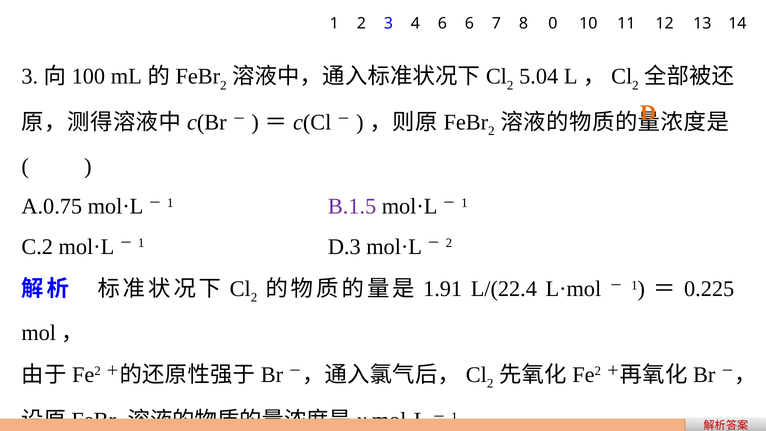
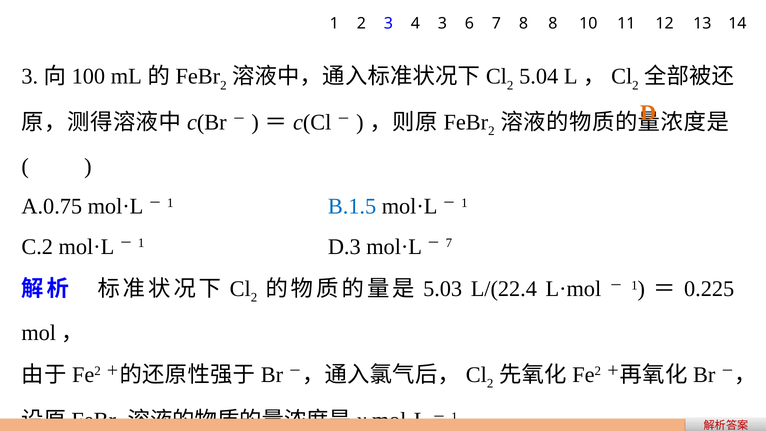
4 6: 6 -> 3 (442, 23)
8 0: 0 -> 8 (553, 23)
B.1.5 colour: purple -> blue (352, 207)
2: 2 -> 7 (449, 243)
1.91: 1.91 -> 5.03 (443, 289)
